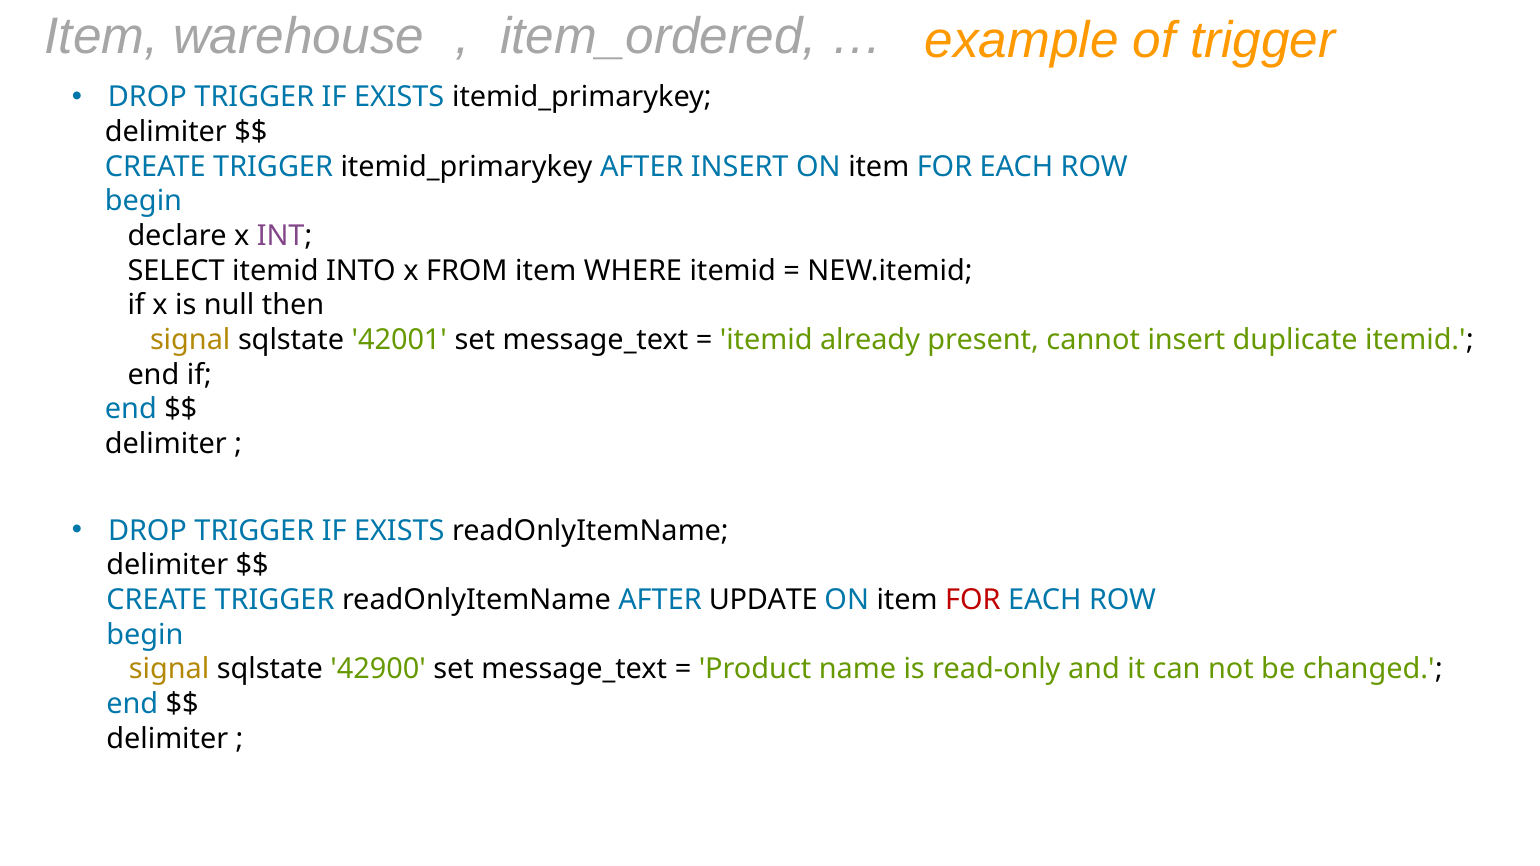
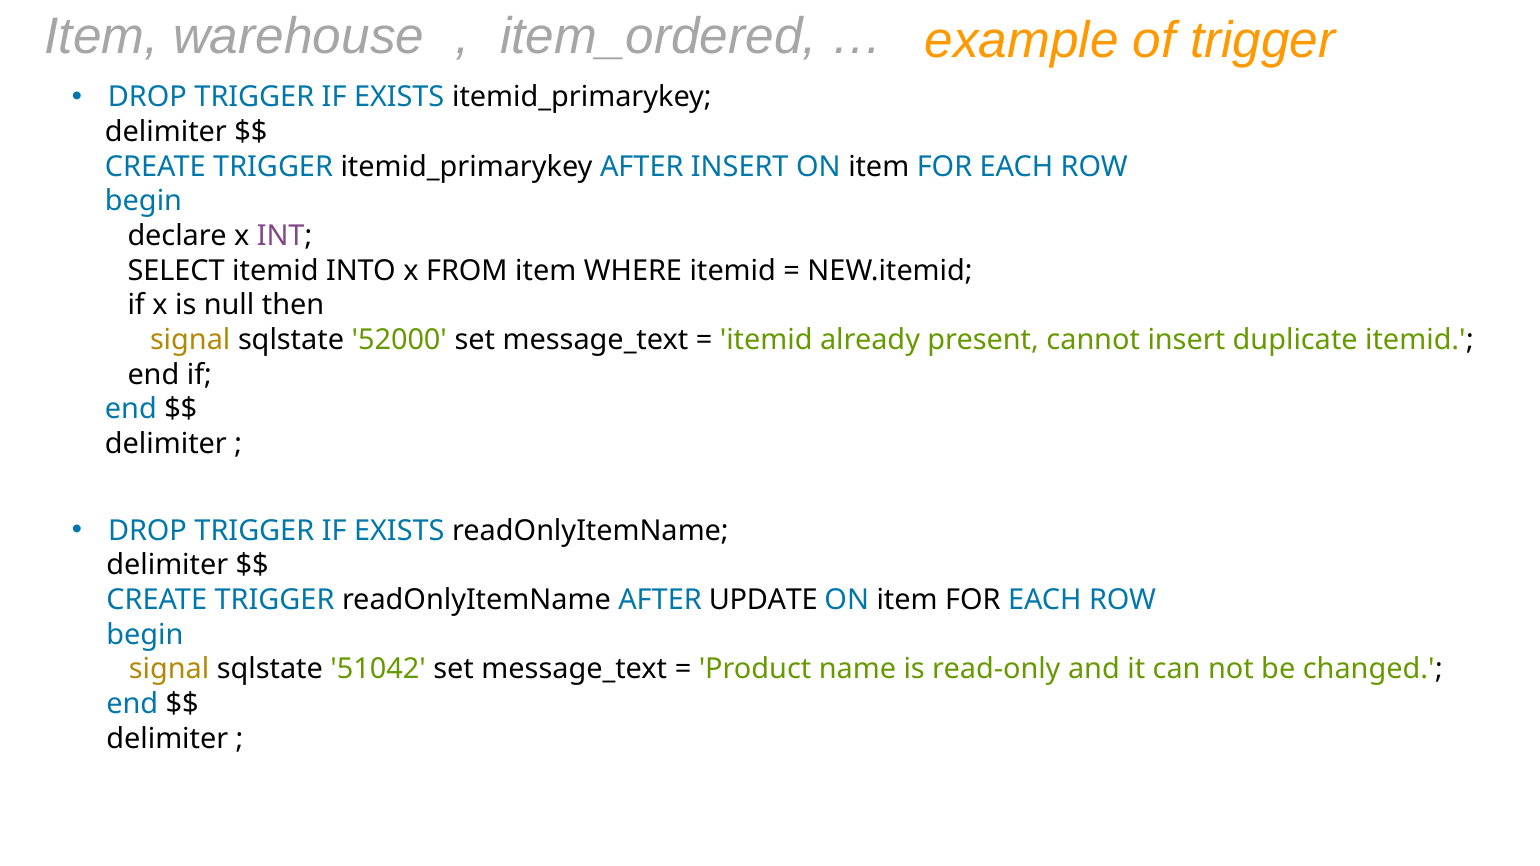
42001: 42001 -> 52000 (399, 340)
FOR colour: red -> black (973, 600)
42900: 42900 -> 51042 (378, 669)
